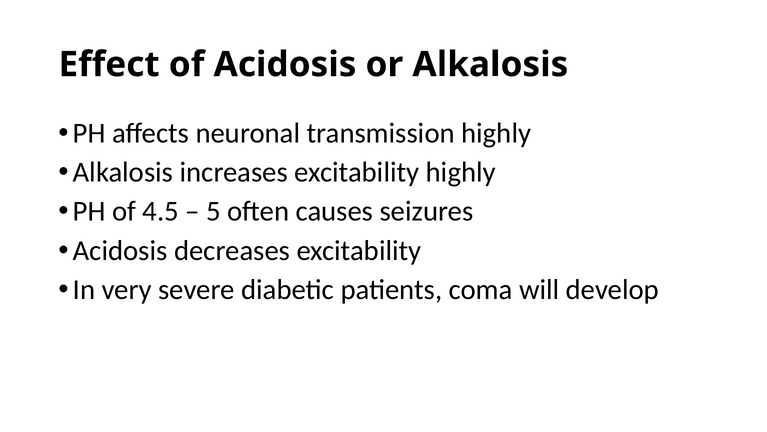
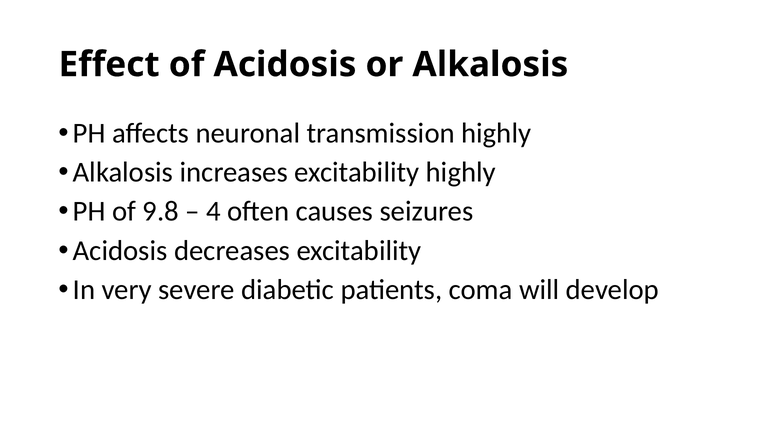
4.5: 4.5 -> 9.8 (161, 211)
5: 5 -> 4 (213, 211)
